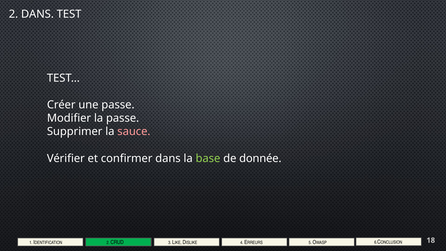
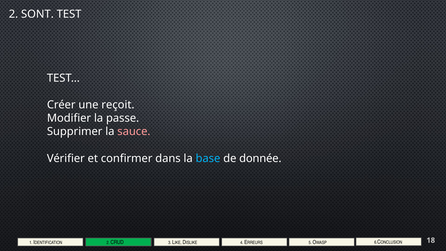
2 DANS: DANS -> SONT (37, 14)
une passe: passe -> reçoit (118, 105)
base colour: light green -> light blue (208, 158)
